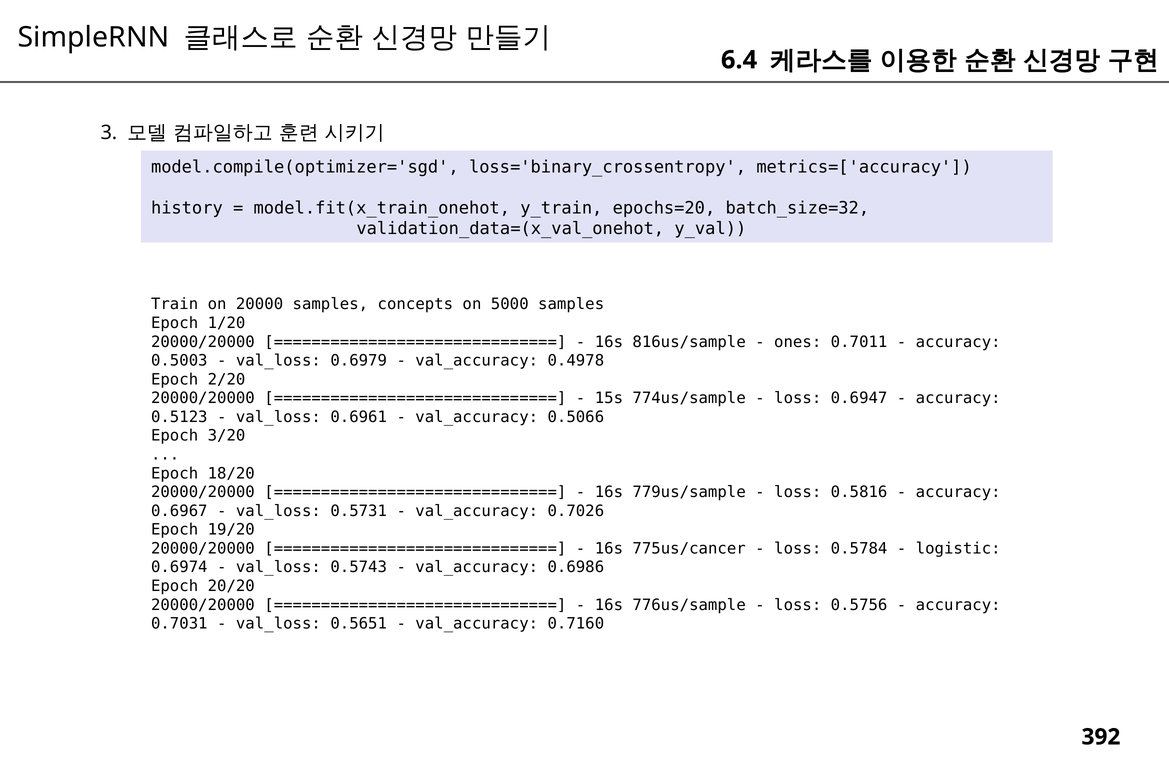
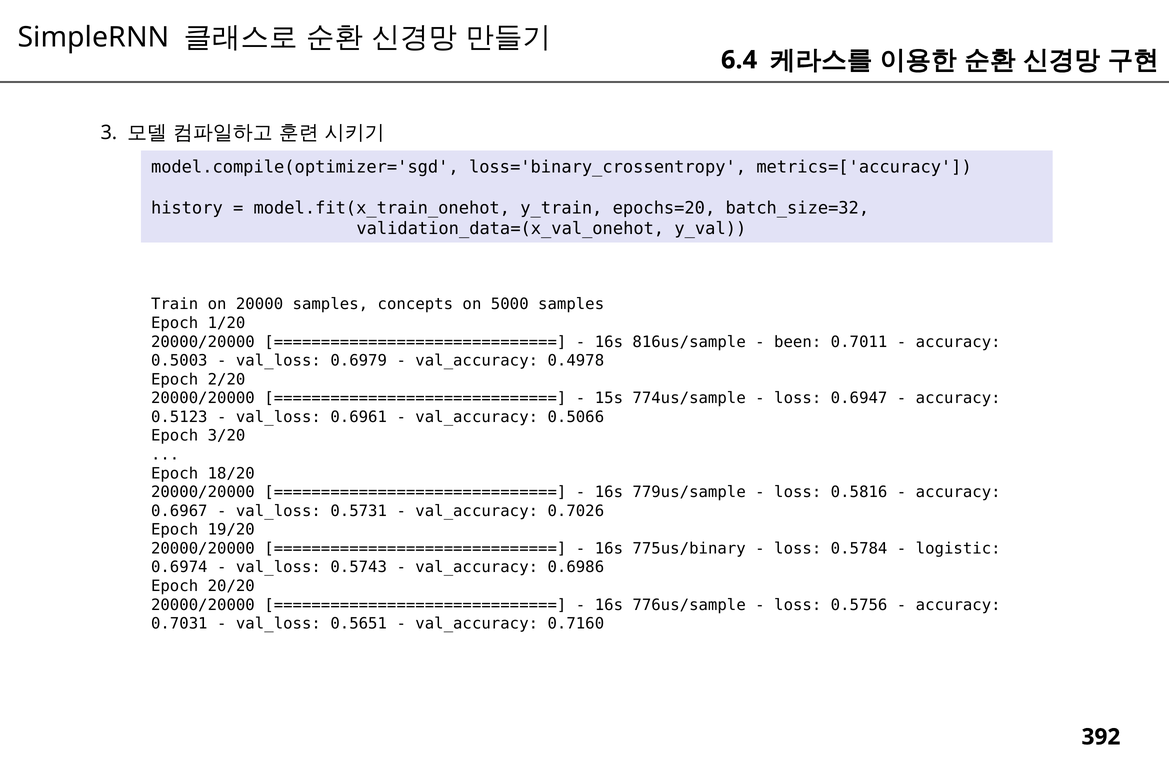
ones: ones -> been (798, 342)
775us/cancer: 775us/cancer -> 775us/binary (689, 548)
